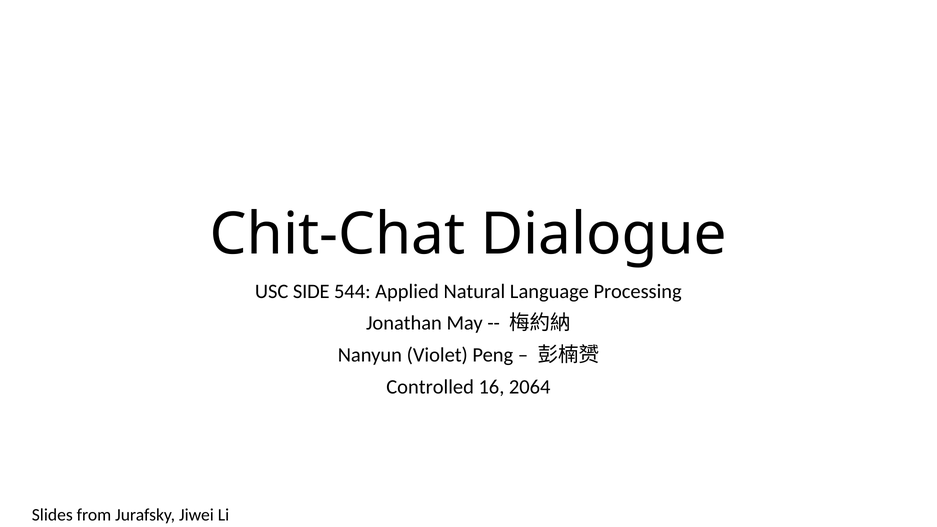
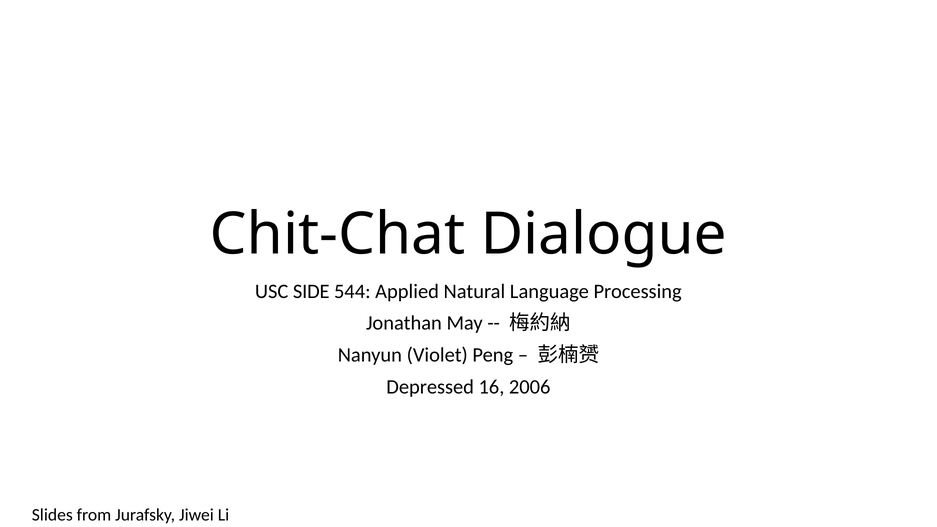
Controlled: Controlled -> Depressed (430, 387)
2064: 2064 -> 2006 (530, 387)
